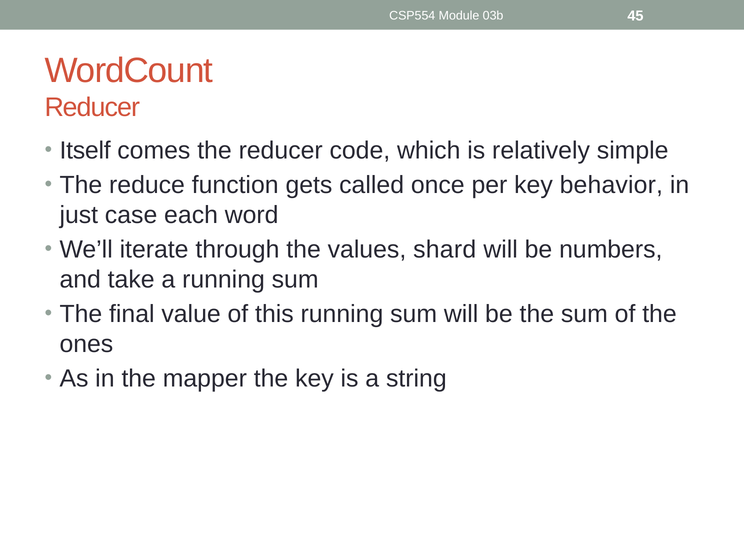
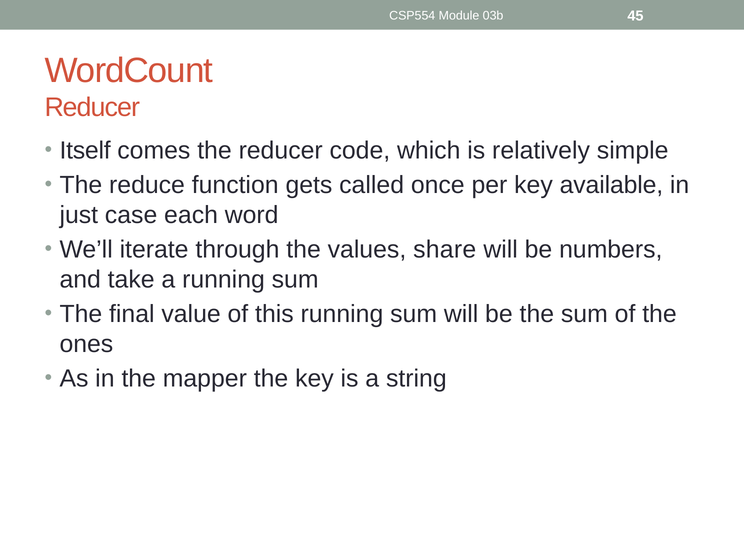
behavior: behavior -> available (611, 185)
shard: shard -> share (445, 250)
